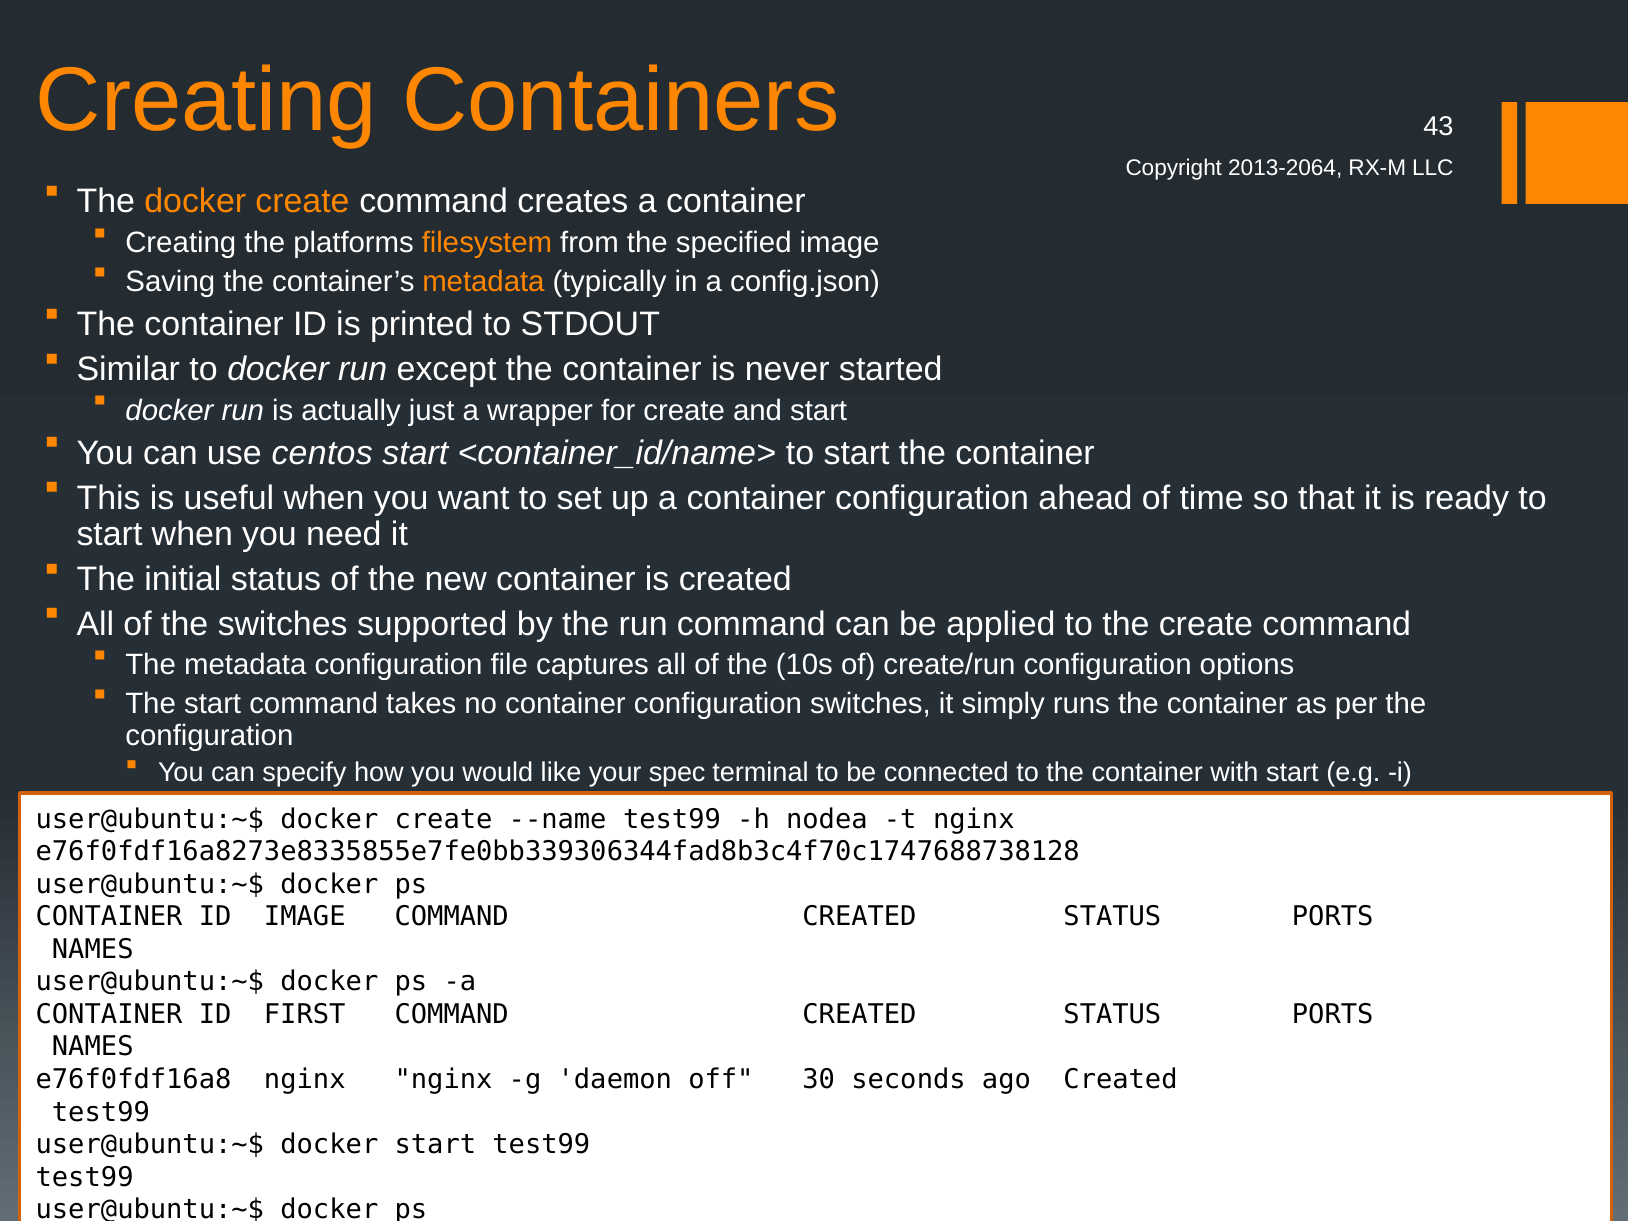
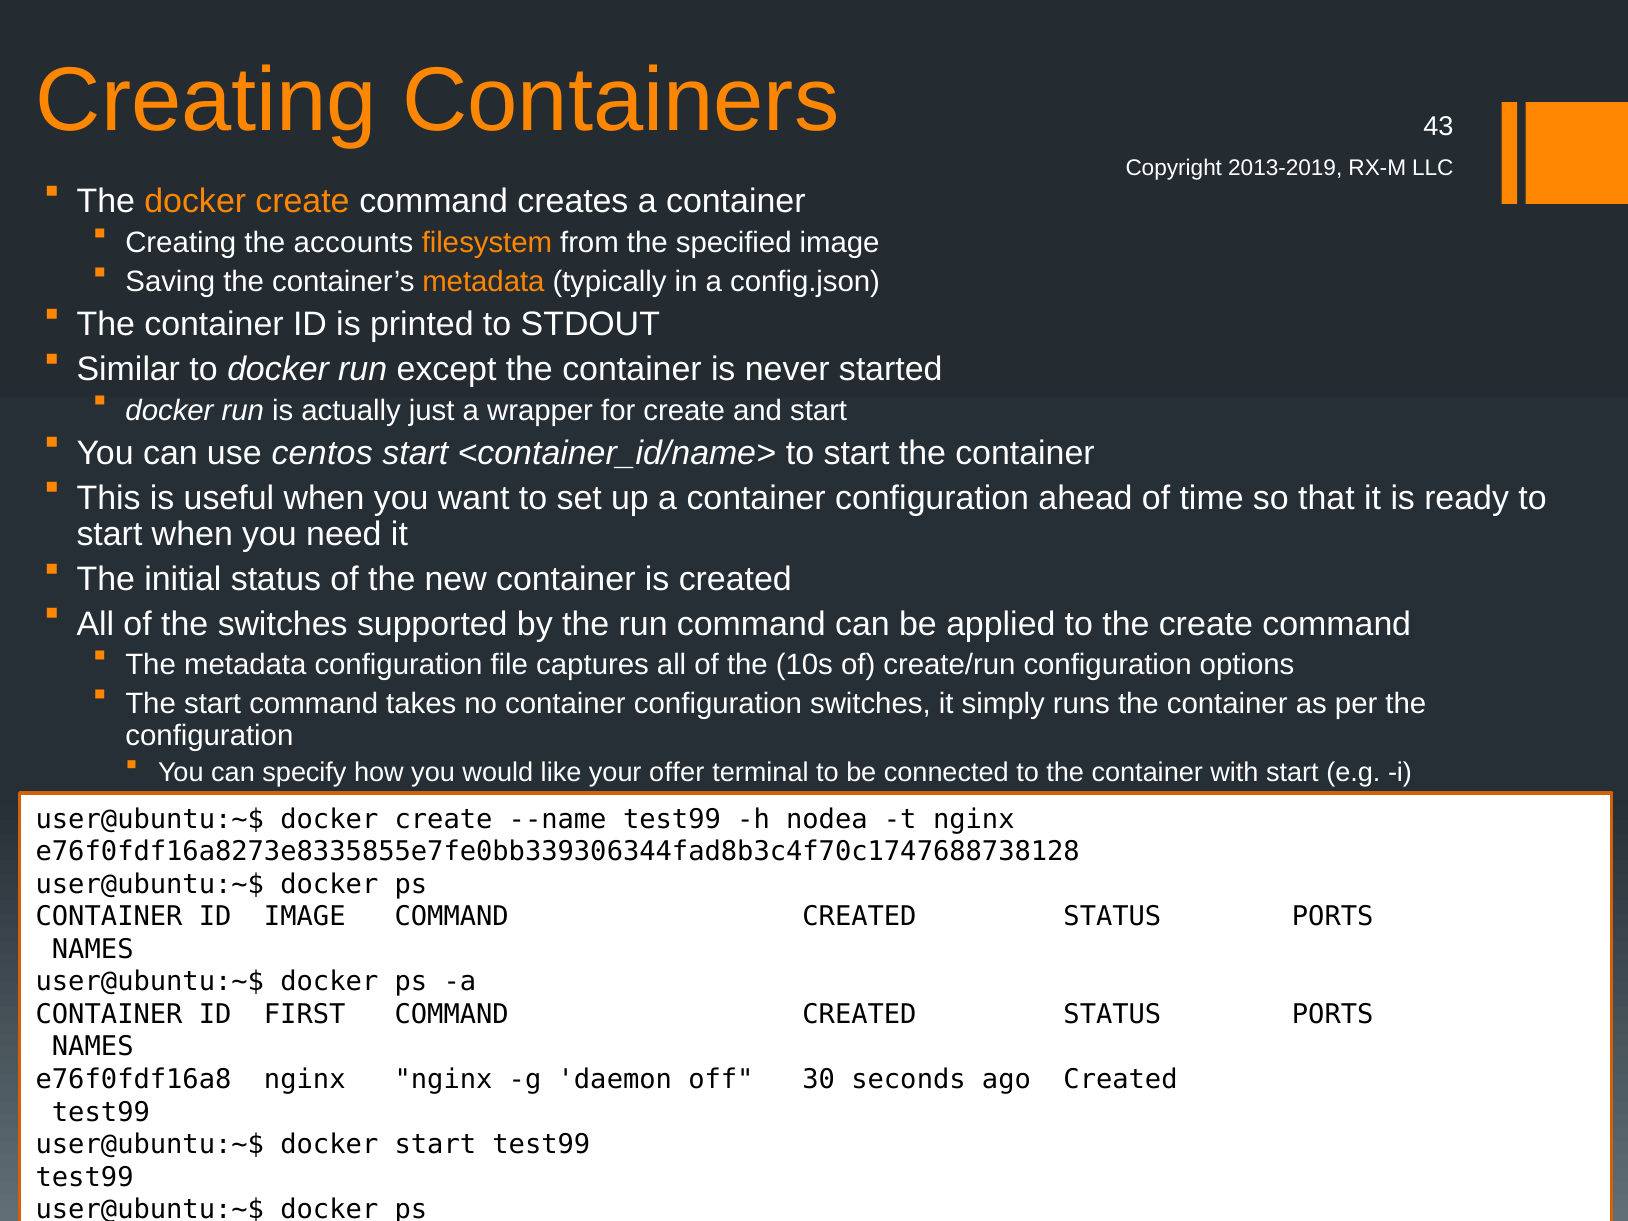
2013-2064: 2013-2064 -> 2013-2019 (1285, 168)
platforms: platforms -> accounts (353, 243)
spec: spec -> offer (677, 773)
